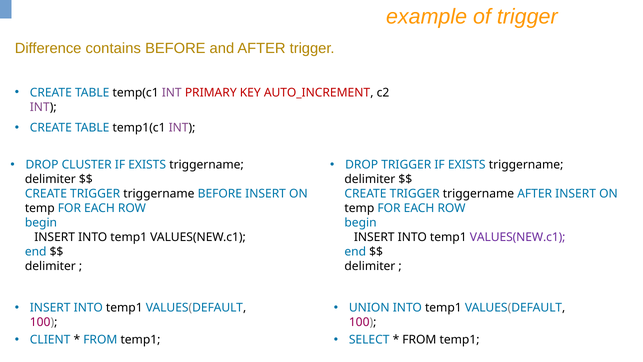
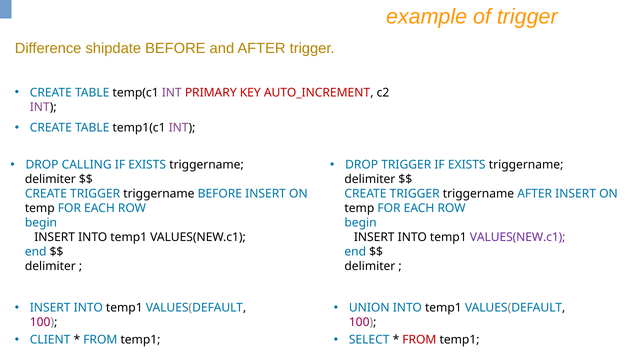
contains: contains -> shipdate (113, 48)
CLUSTER: CLUSTER -> CALLING (87, 165)
FROM colour: black -> red (419, 340)
